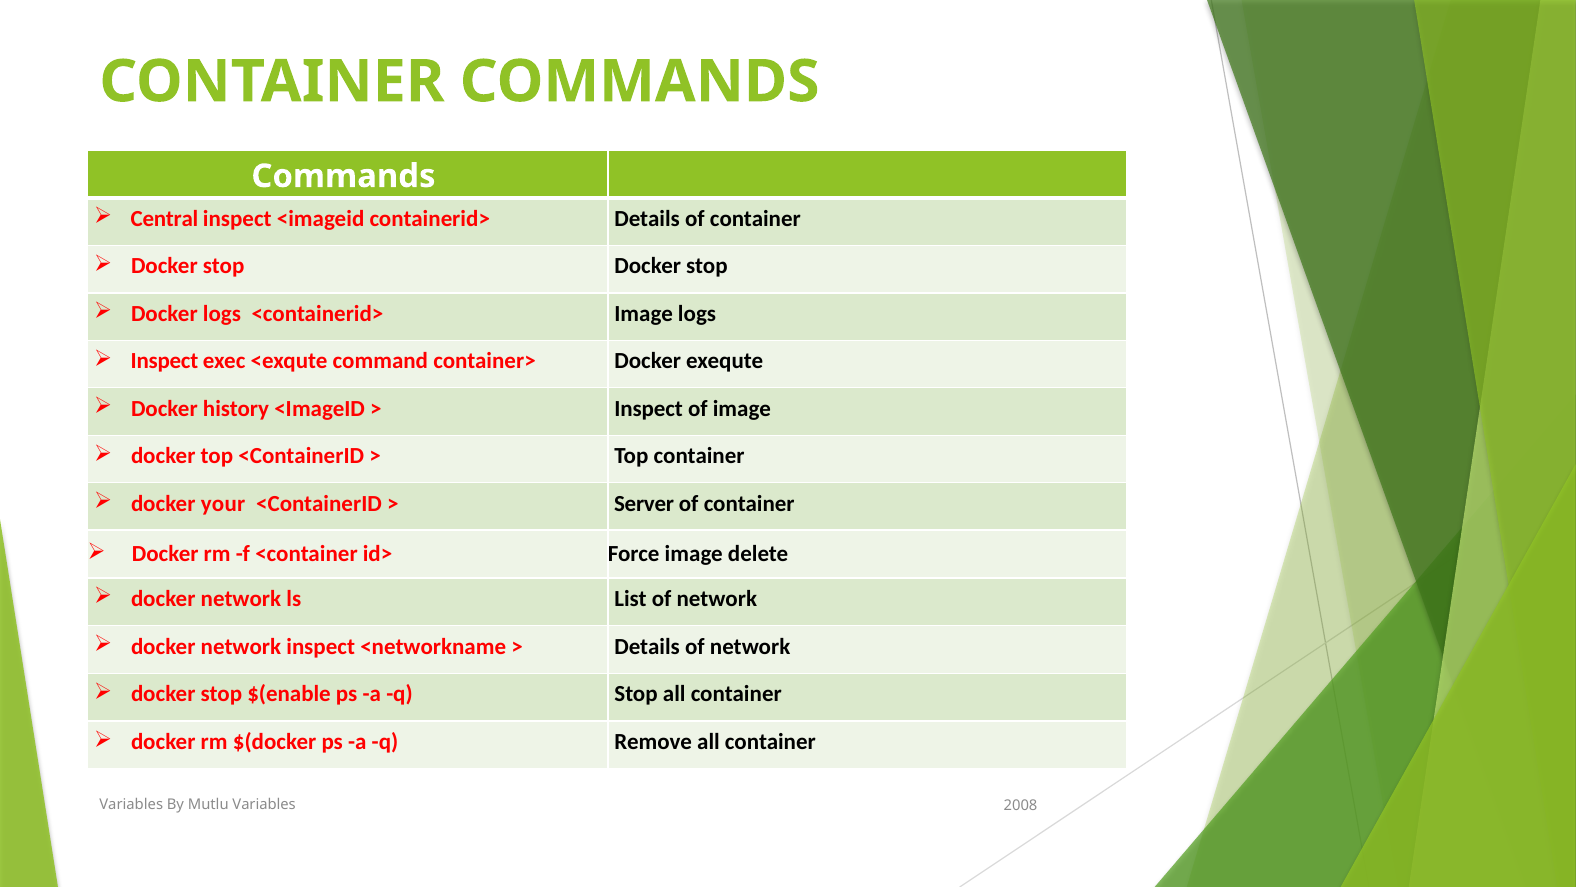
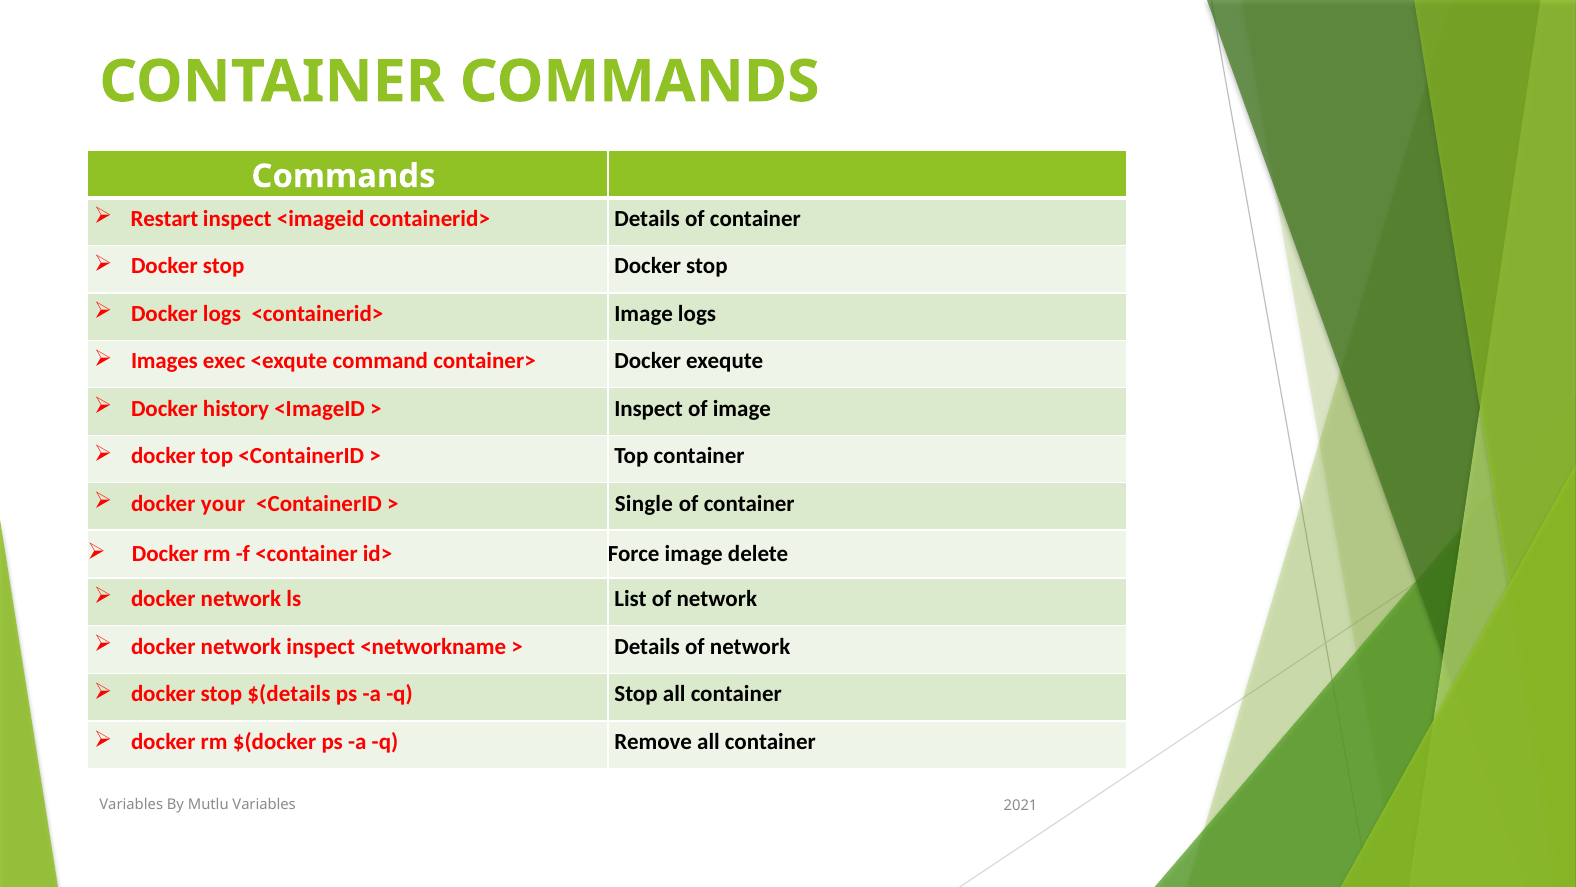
Central: Central -> Restart (164, 219)
Inspect: Inspect -> Images (164, 361)
Server: Server -> Single (644, 503)
$(enable: $(enable -> $(details (289, 694)
2008: 2008 -> 2021 (1021, 806)
